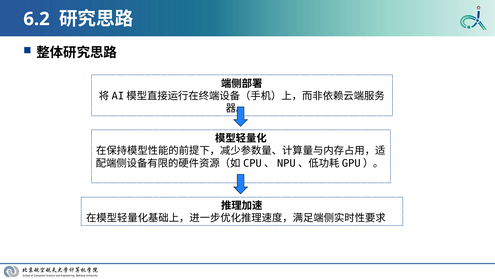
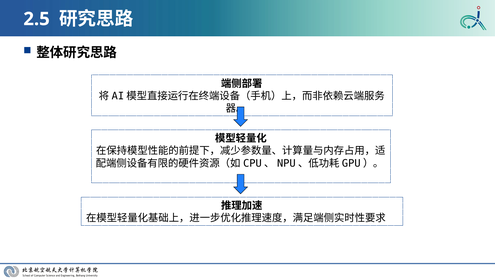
6.2: 6.2 -> 2.5 (37, 19)
